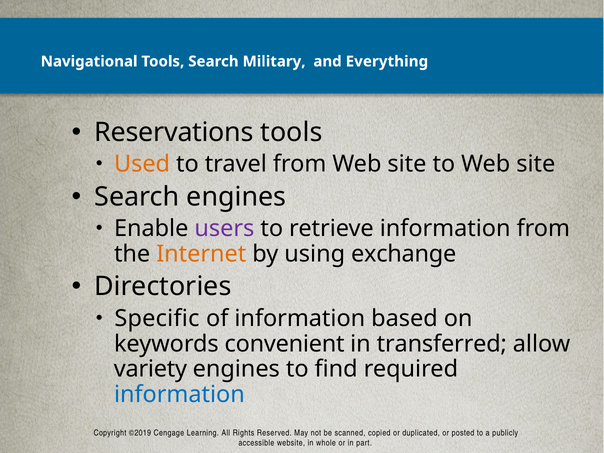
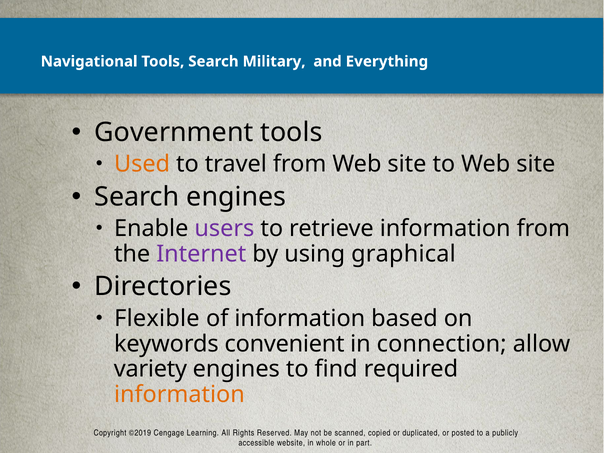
Reservations: Reservations -> Government (174, 132)
Internet colour: orange -> purple (201, 254)
exchange: exchange -> graphical (403, 254)
Specific: Specific -> Flexible (157, 318)
transferred: transferred -> connection (442, 344)
information colour: blue -> orange (179, 395)
